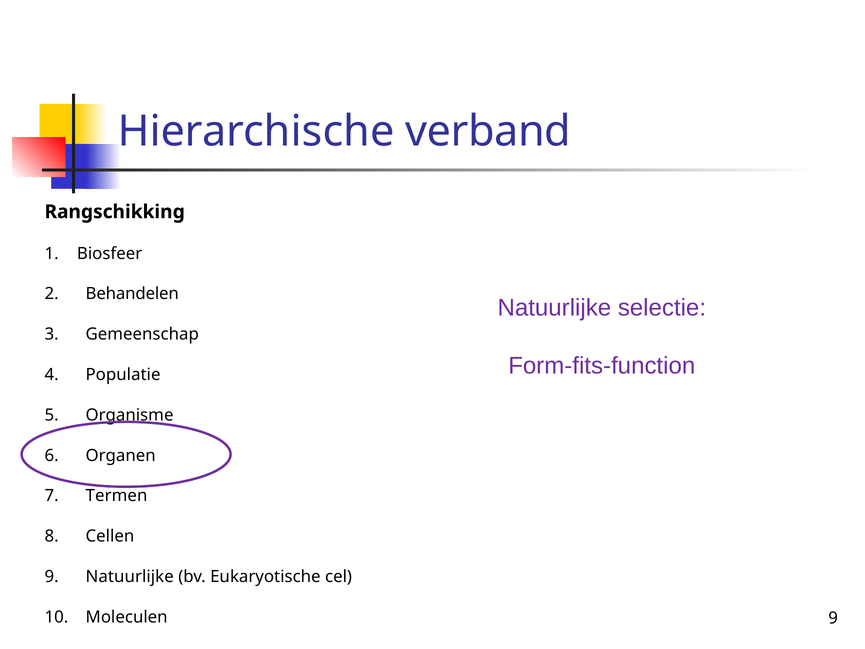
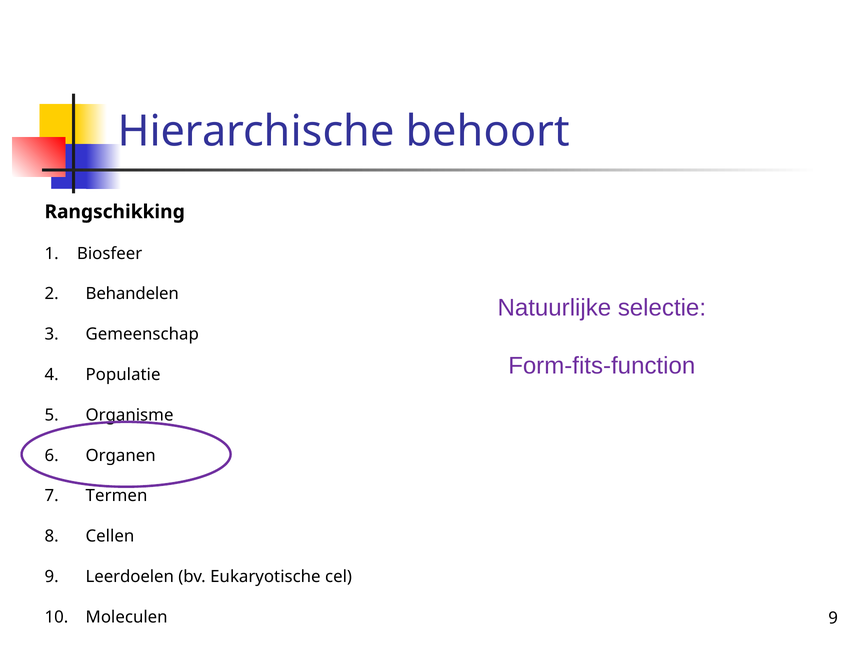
verband: verband -> behoort (488, 131)
9 Natuurlijke: Natuurlijke -> Leerdoelen (130, 577)
